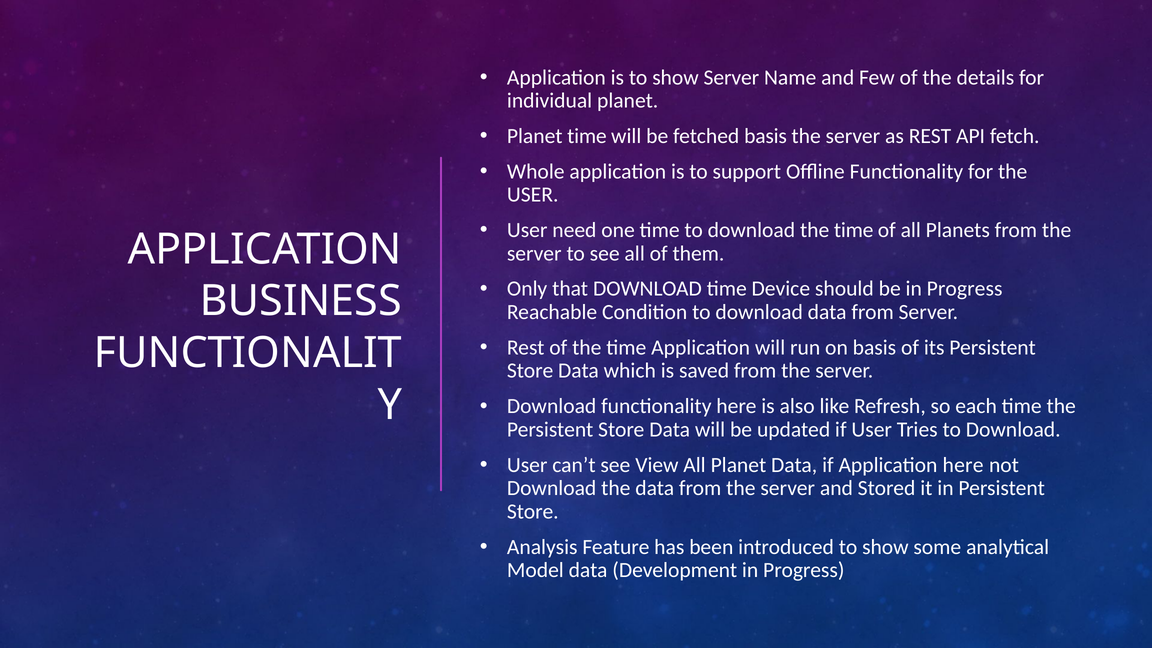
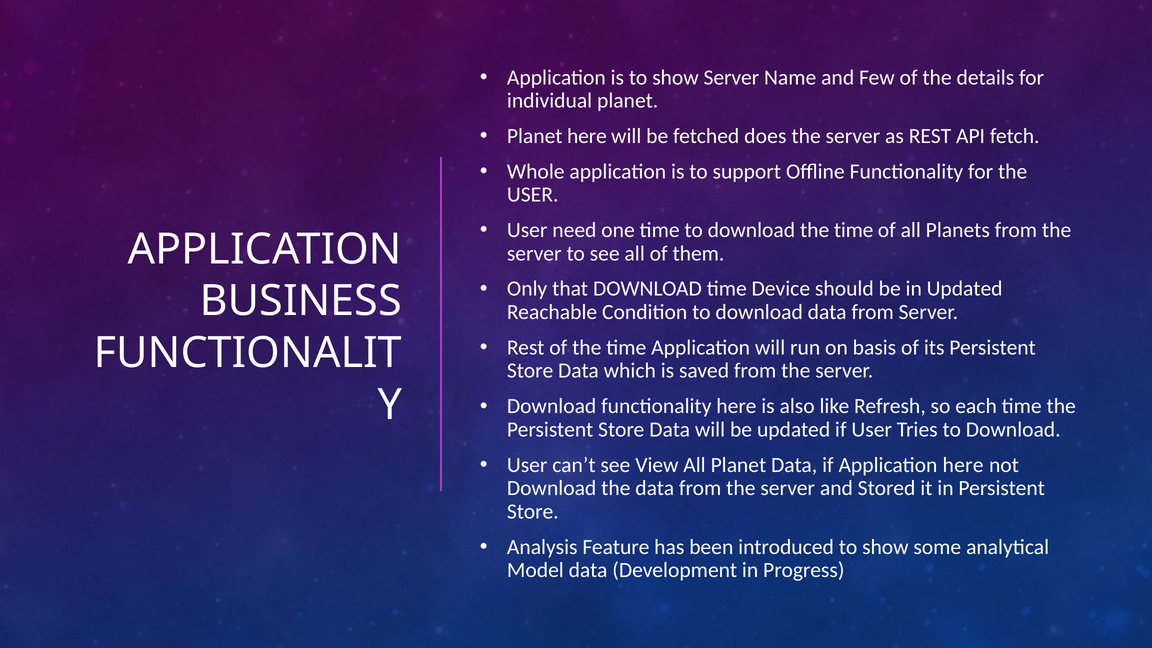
Planet time: time -> here (587, 136)
fetched basis: basis -> does (765, 136)
be in Progress: Progress -> Updated (965, 289)
